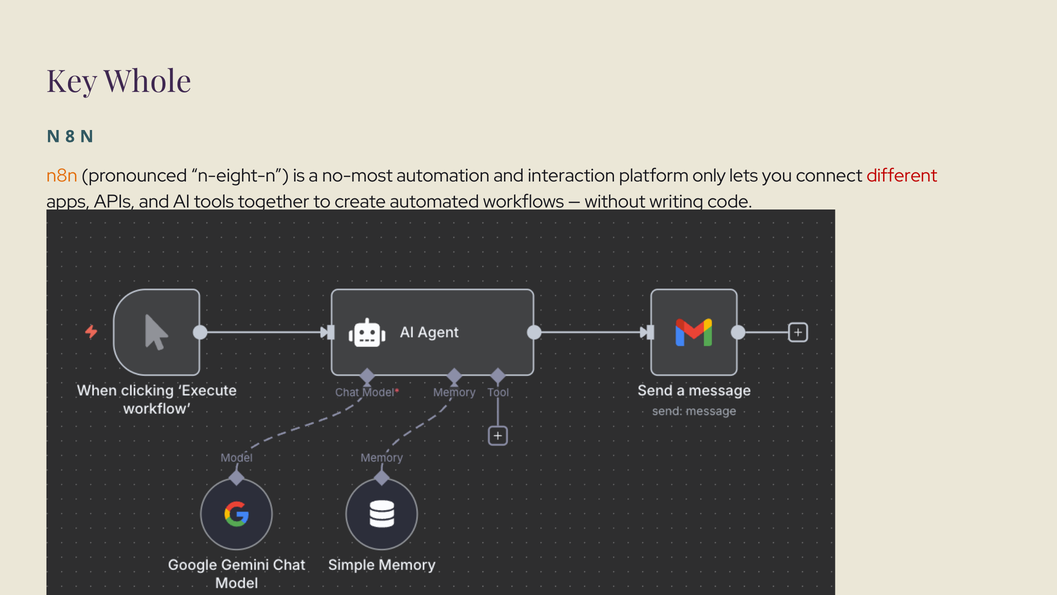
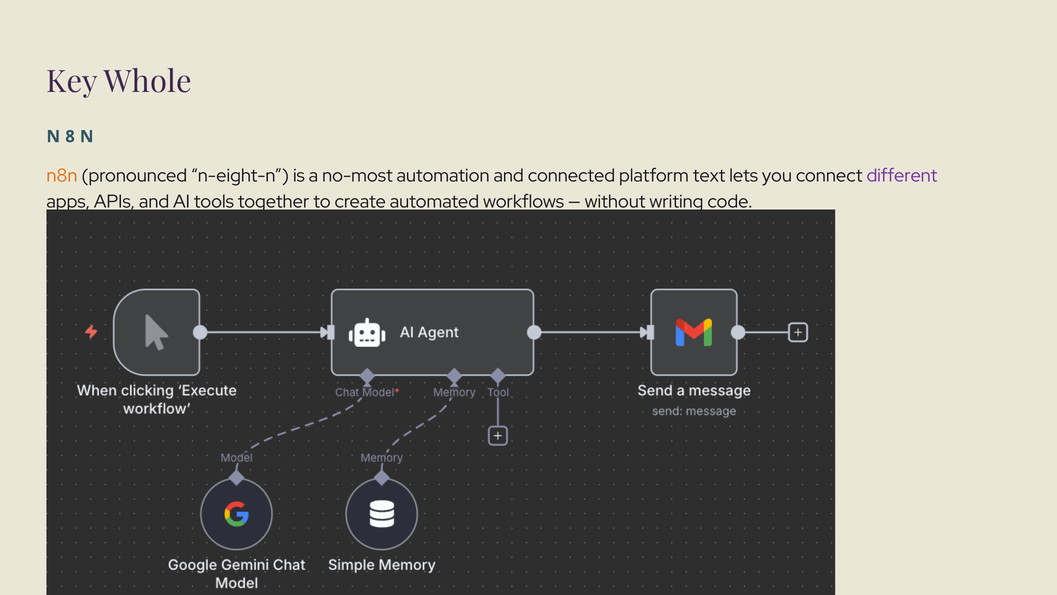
interaction: interaction -> connected (571, 176)
only: only -> text (709, 176)
different colour: red -> purple (902, 176)
